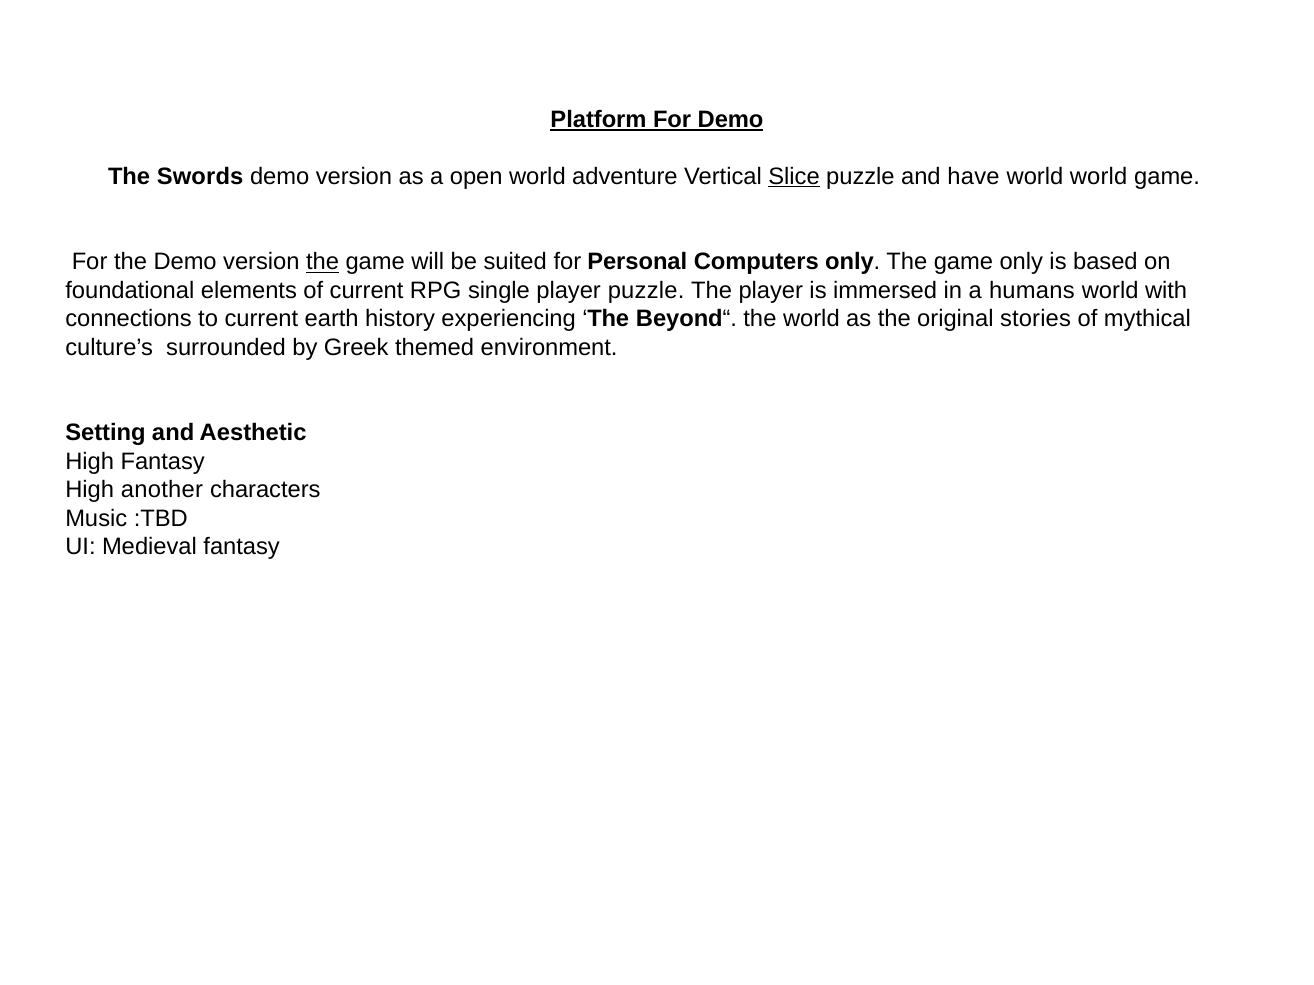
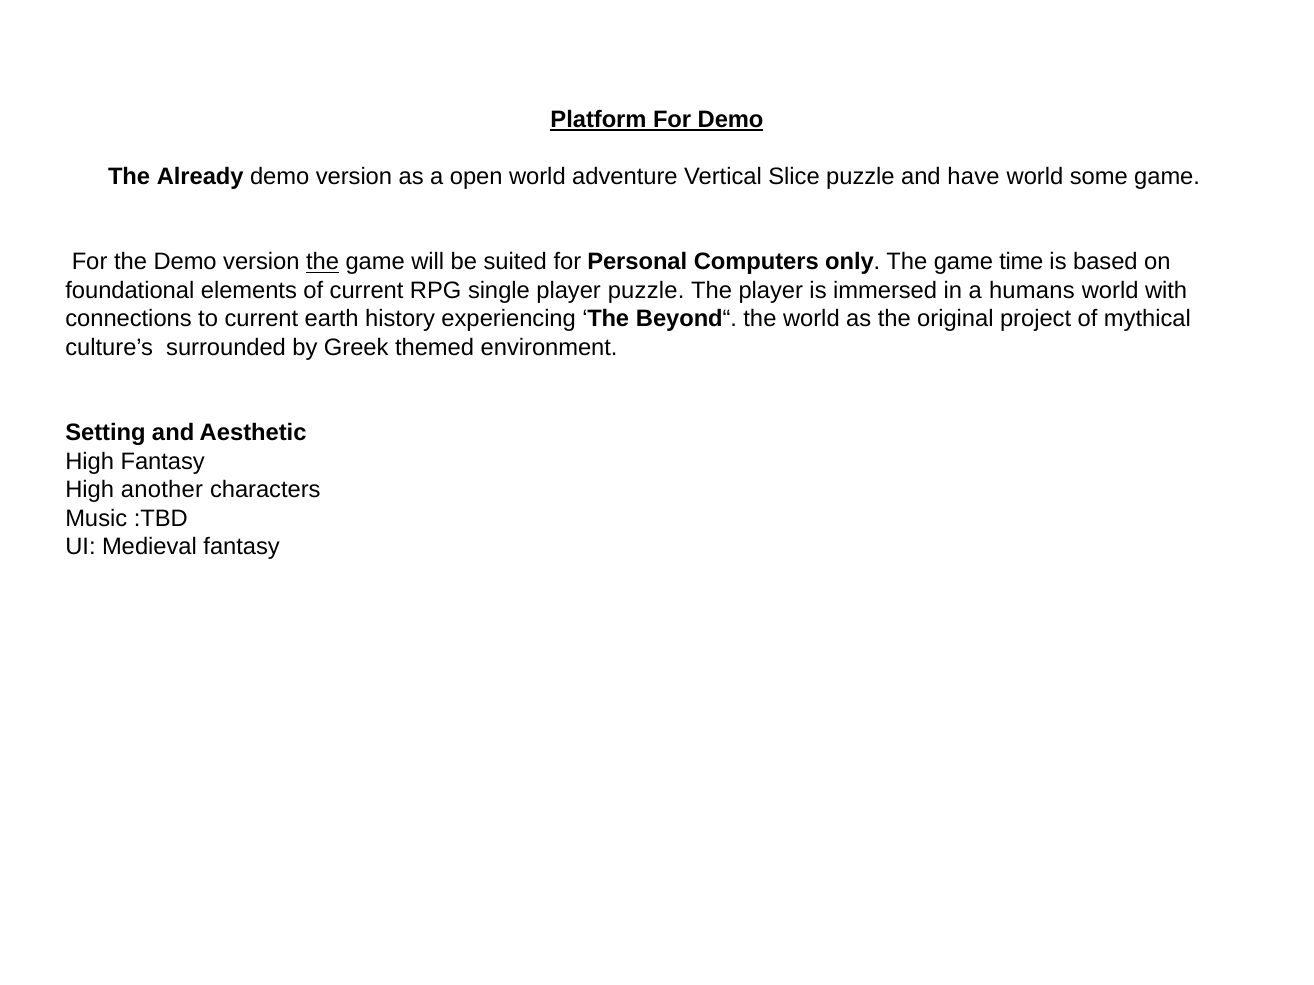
Swords: Swords -> Already (200, 177)
Slice underline: present -> none (794, 177)
world world: world -> some (1099, 177)
game only: only -> time (1021, 262)
stories: stories -> project (1036, 319)
